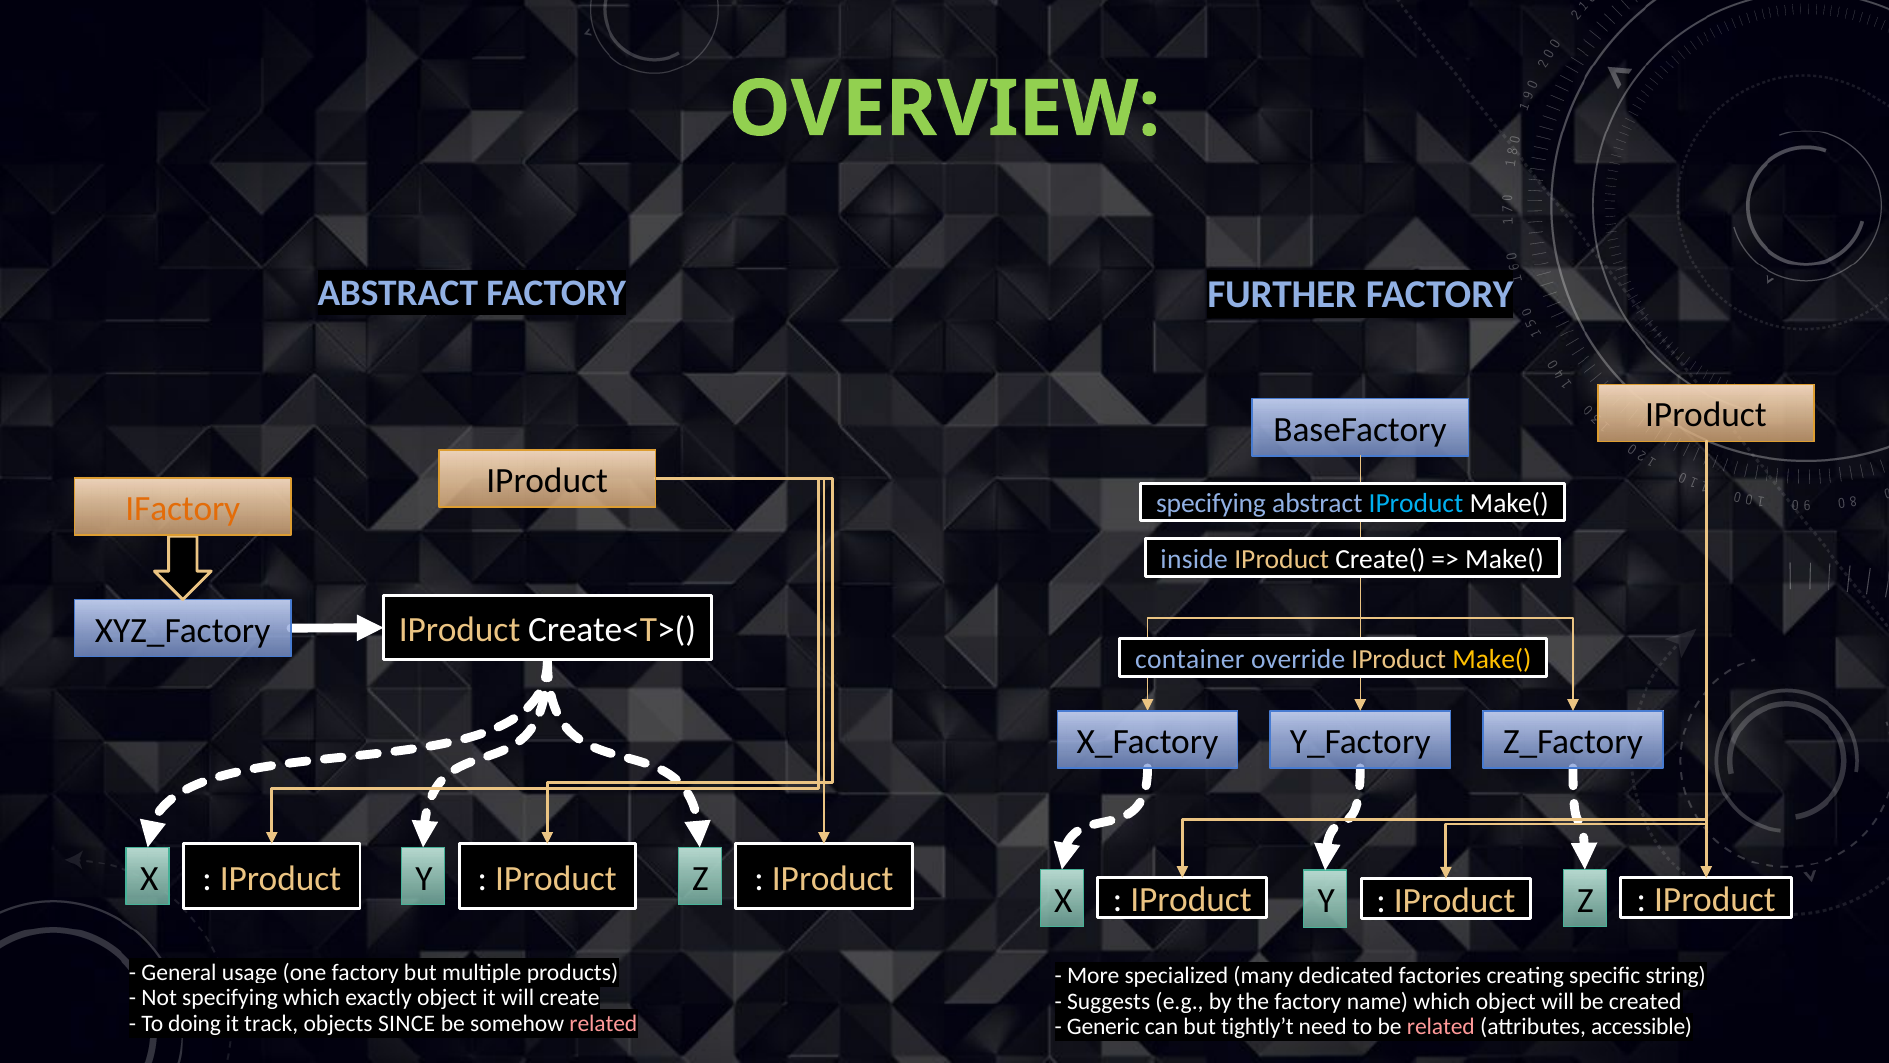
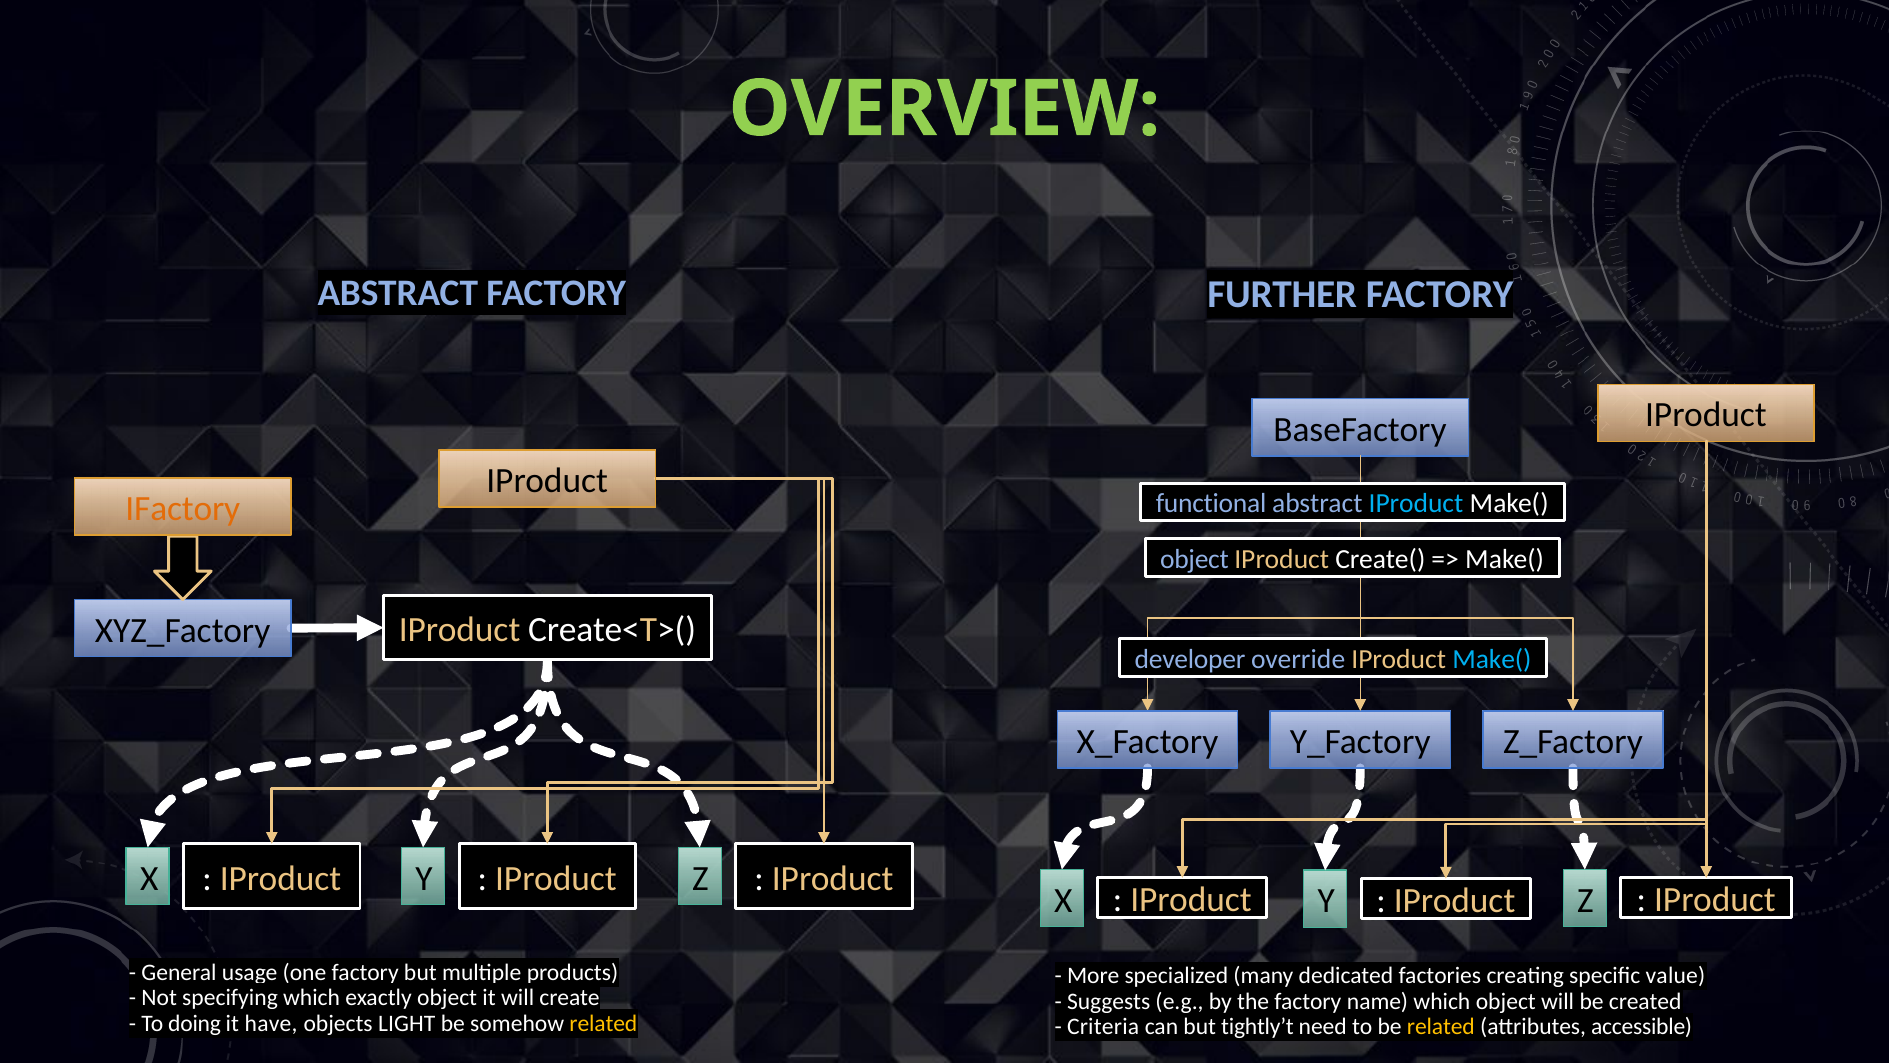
specifying: specifying -> functional (1211, 503)
inside: inside -> object (1194, 559)
container: container -> developer (1190, 659)
Make( colour: yellow -> light blue (1492, 659)
string: string -> value (1675, 976)
track: track -> have (271, 1023)
SINCE: SINCE -> LIGHT (407, 1023)
related colour: pink -> yellow (603, 1023)
Generic: Generic -> Criteria (1103, 1027)
related colour: pink -> yellow (1441, 1027)
